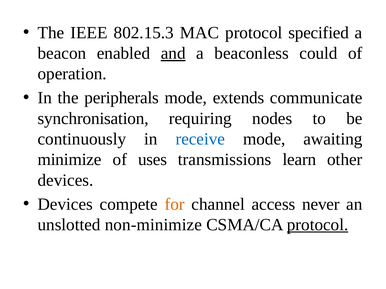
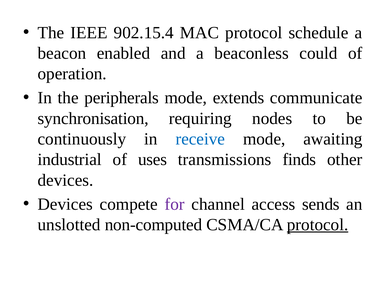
802.15.3: 802.15.3 -> 902.15.4 (144, 33)
specified: specified -> schedule (319, 33)
and underline: present -> none (173, 53)
minimize: minimize -> industrial (70, 160)
learn: learn -> finds (299, 160)
for colour: orange -> purple (175, 204)
never: never -> sends (321, 204)
non-minimize: non-minimize -> non-computed (153, 225)
